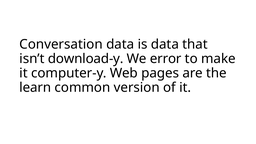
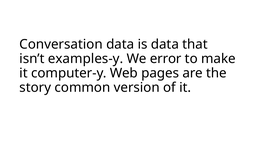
download-y: download-y -> examples-y (86, 59)
learn: learn -> story (35, 88)
